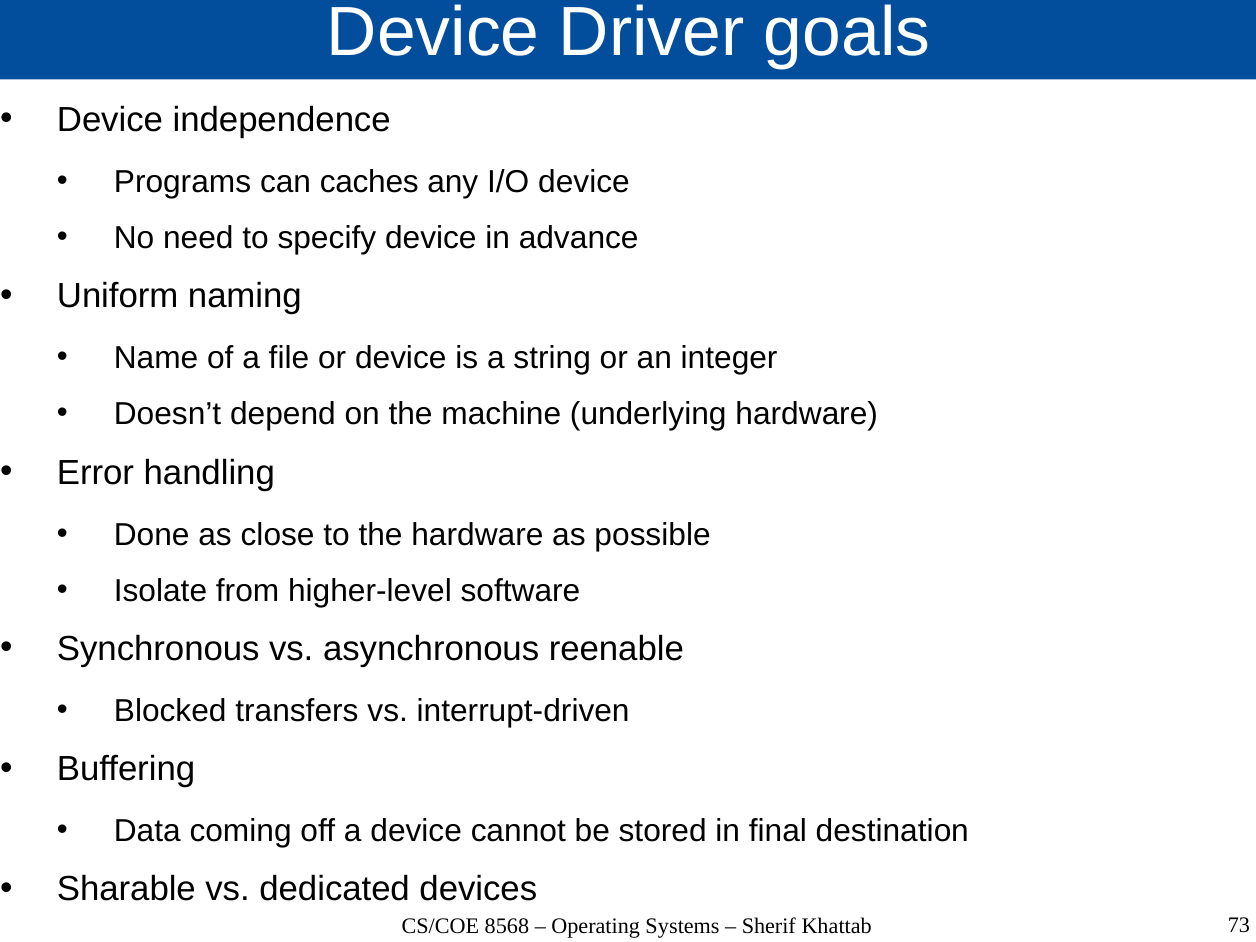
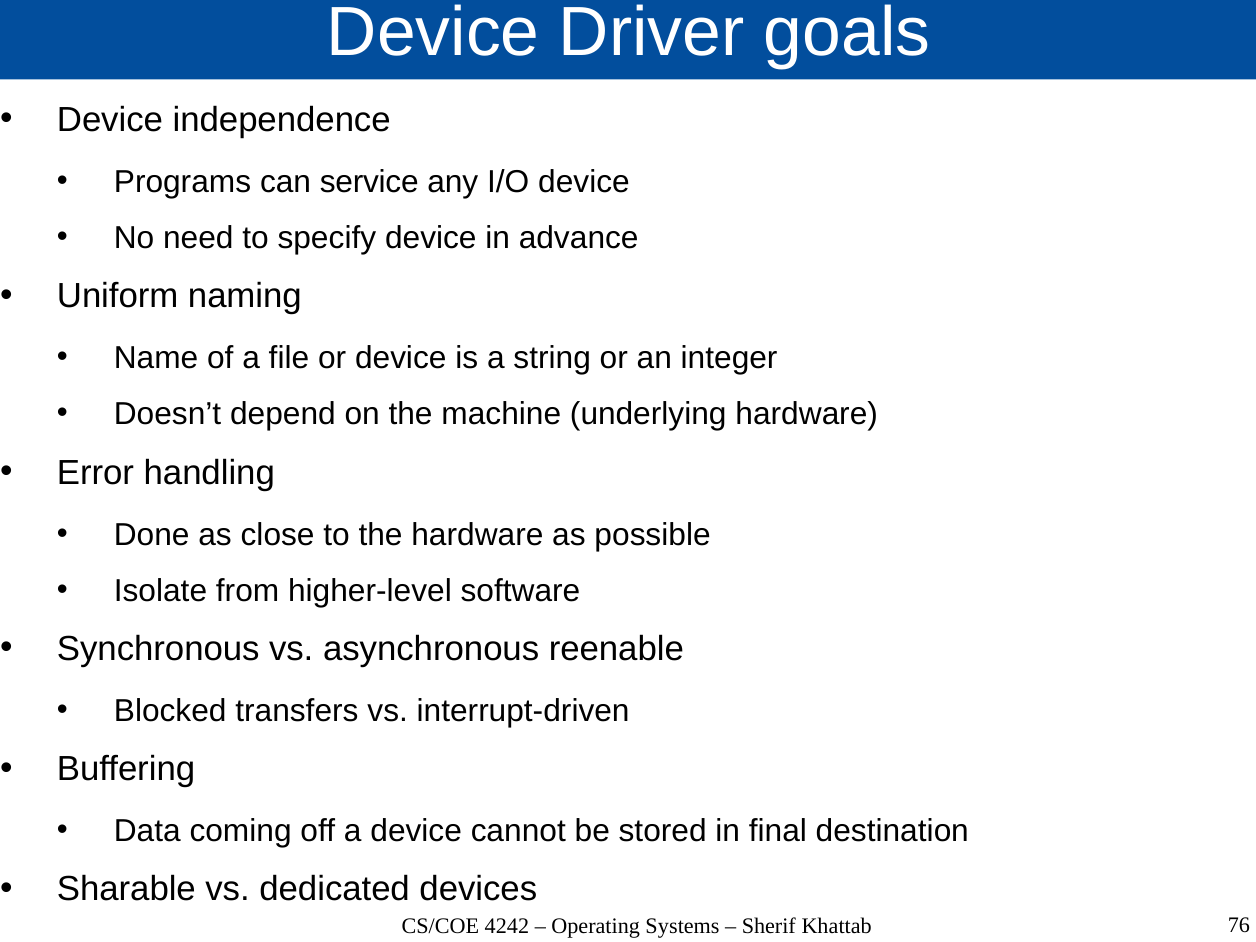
caches: caches -> service (369, 182)
8568: 8568 -> 4242 (507, 926)
73: 73 -> 76 (1239, 925)
